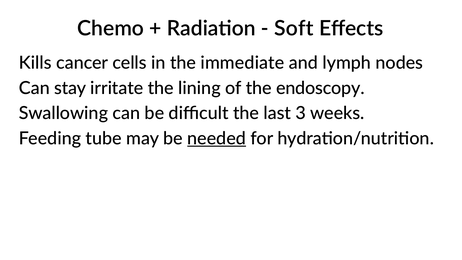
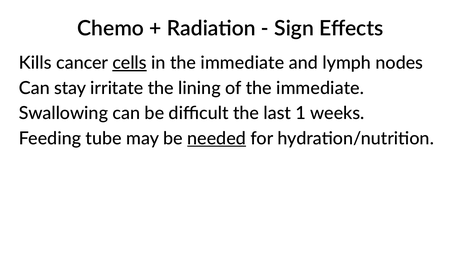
Soft: Soft -> Sign (294, 29)
cells underline: none -> present (130, 63)
of the endoscopy: endoscopy -> immediate (320, 88)
3: 3 -> 1 (301, 113)
